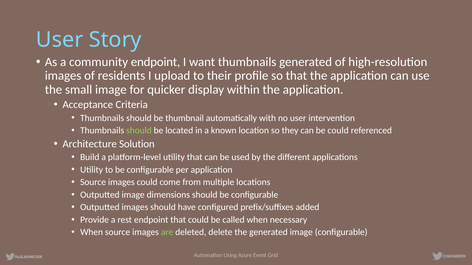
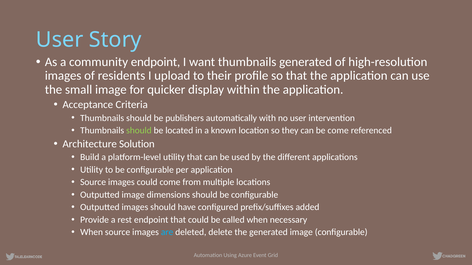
thumbnail: thumbnail -> publishers (185, 118)
be could: could -> come (338, 131)
are colour: light green -> light blue (167, 233)
